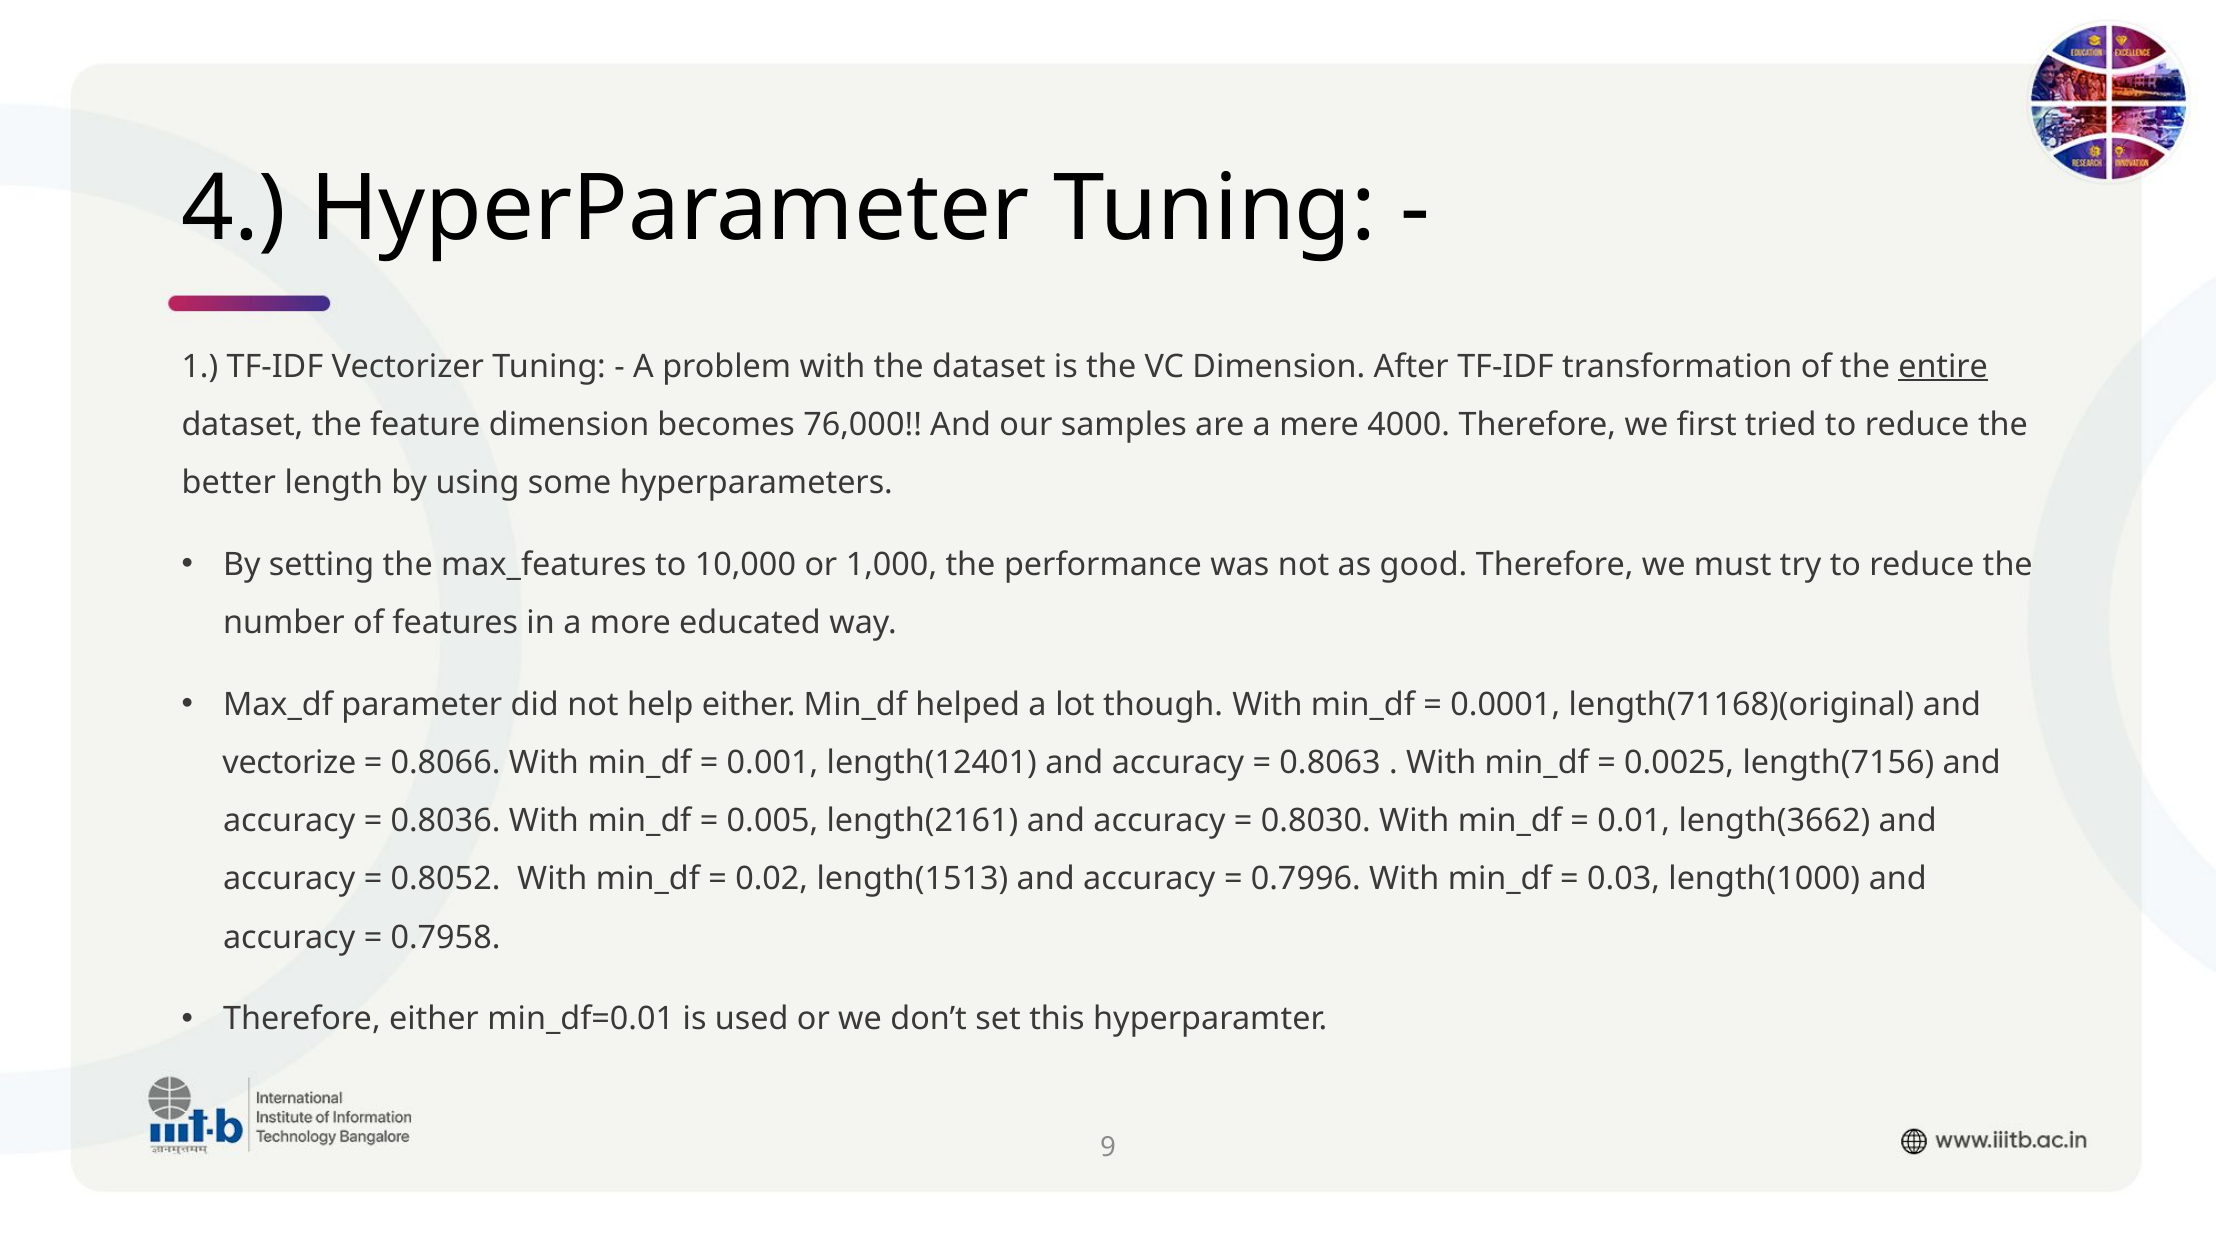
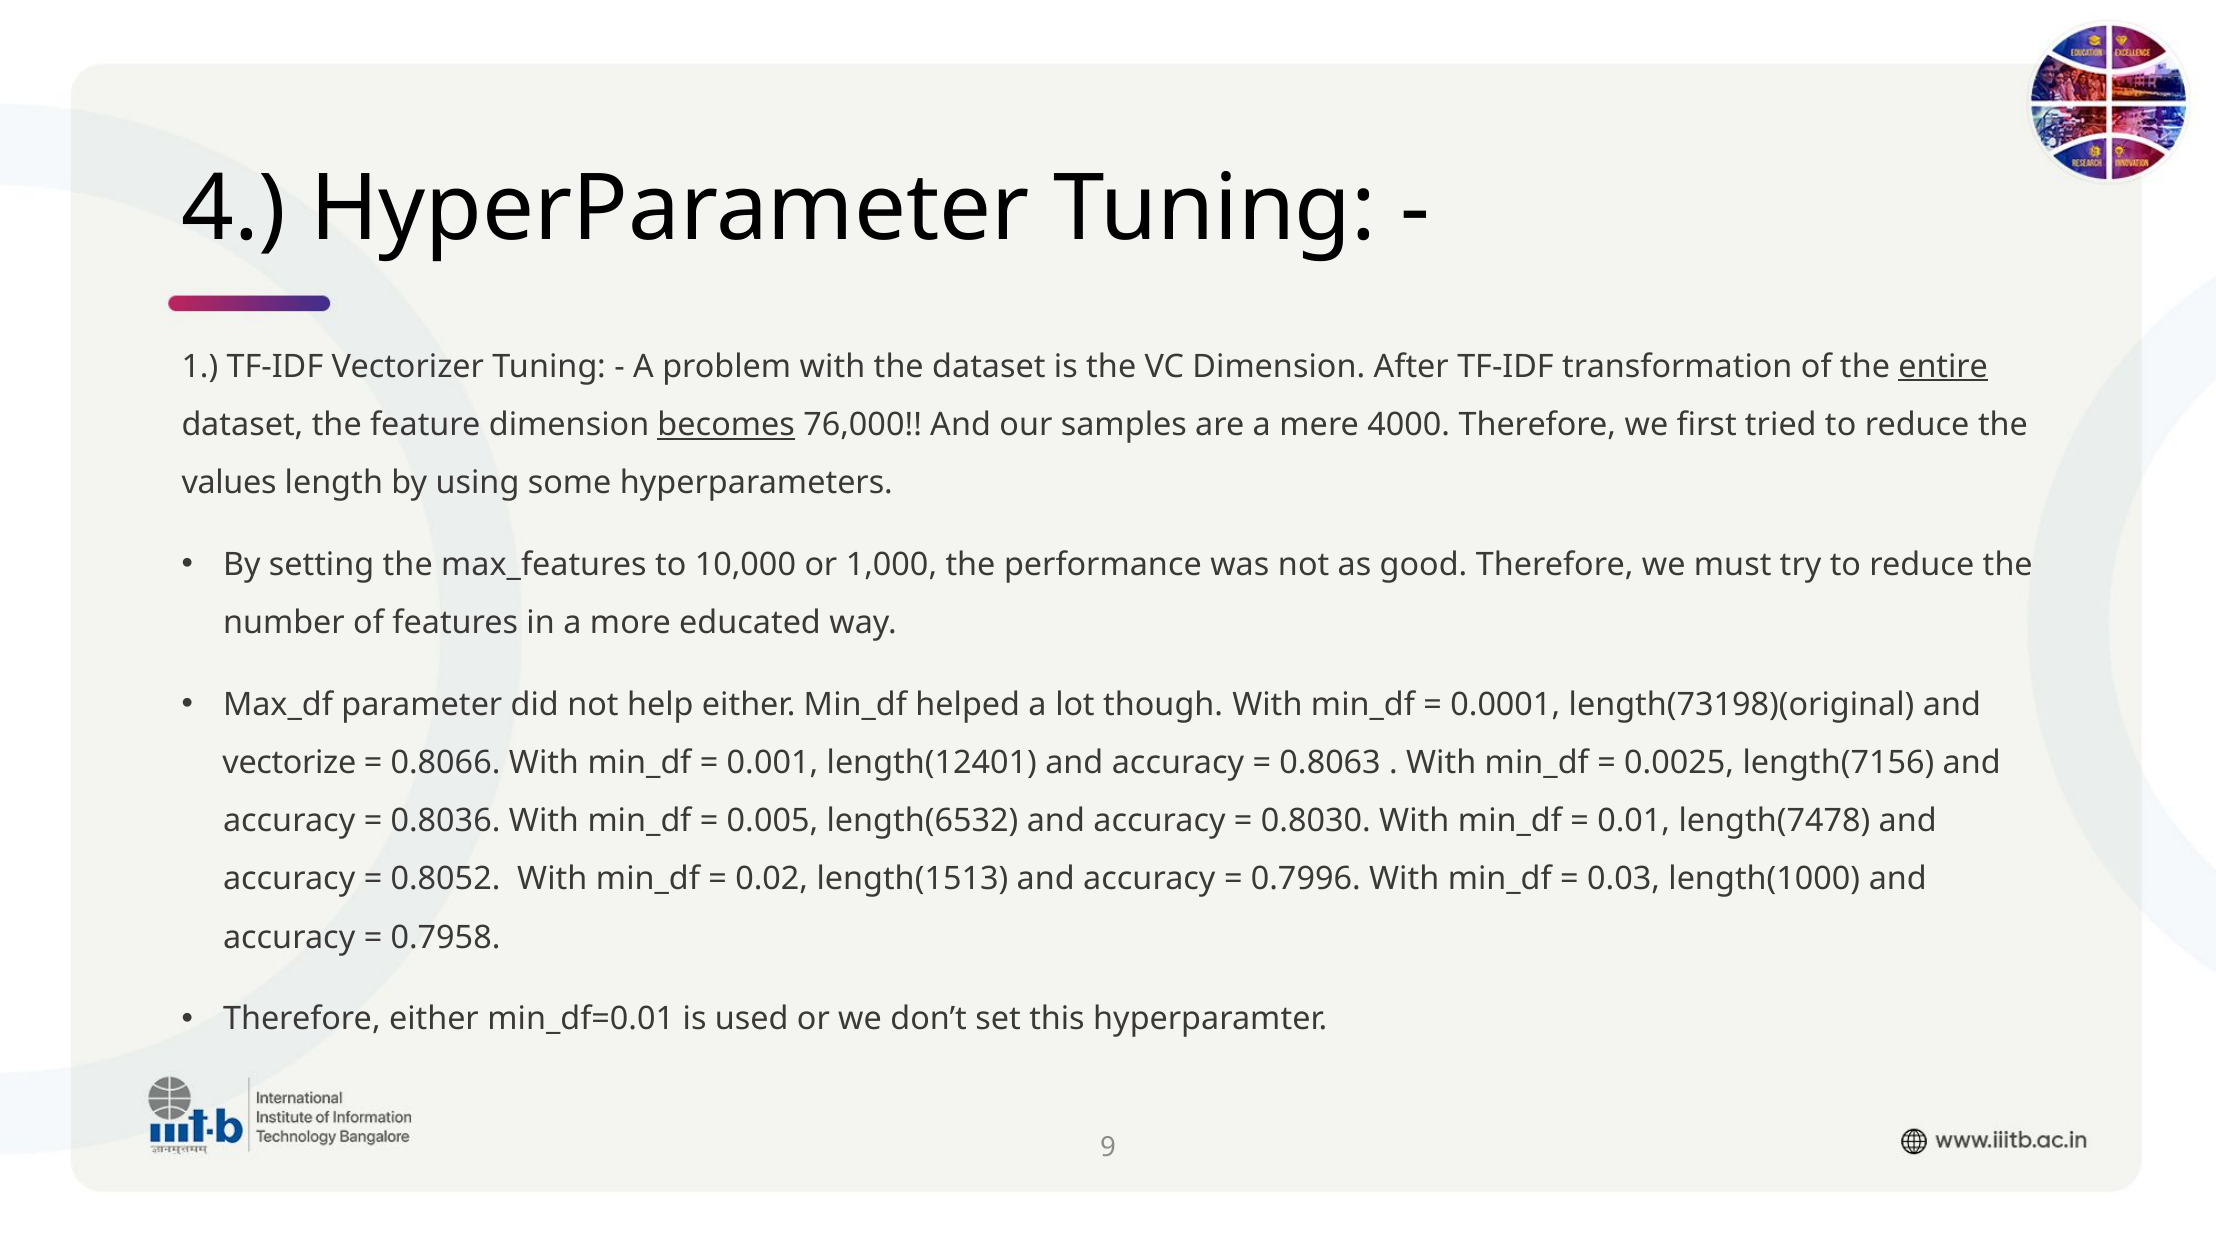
becomes underline: none -> present (726, 425)
better: better -> values (229, 483)
length(71168)(original: length(71168)(original -> length(73198)(original (1742, 704)
length(2161: length(2161 -> length(6532 (922, 821)
length(3662: length(3662 -> length(7478 (1774, 821)
